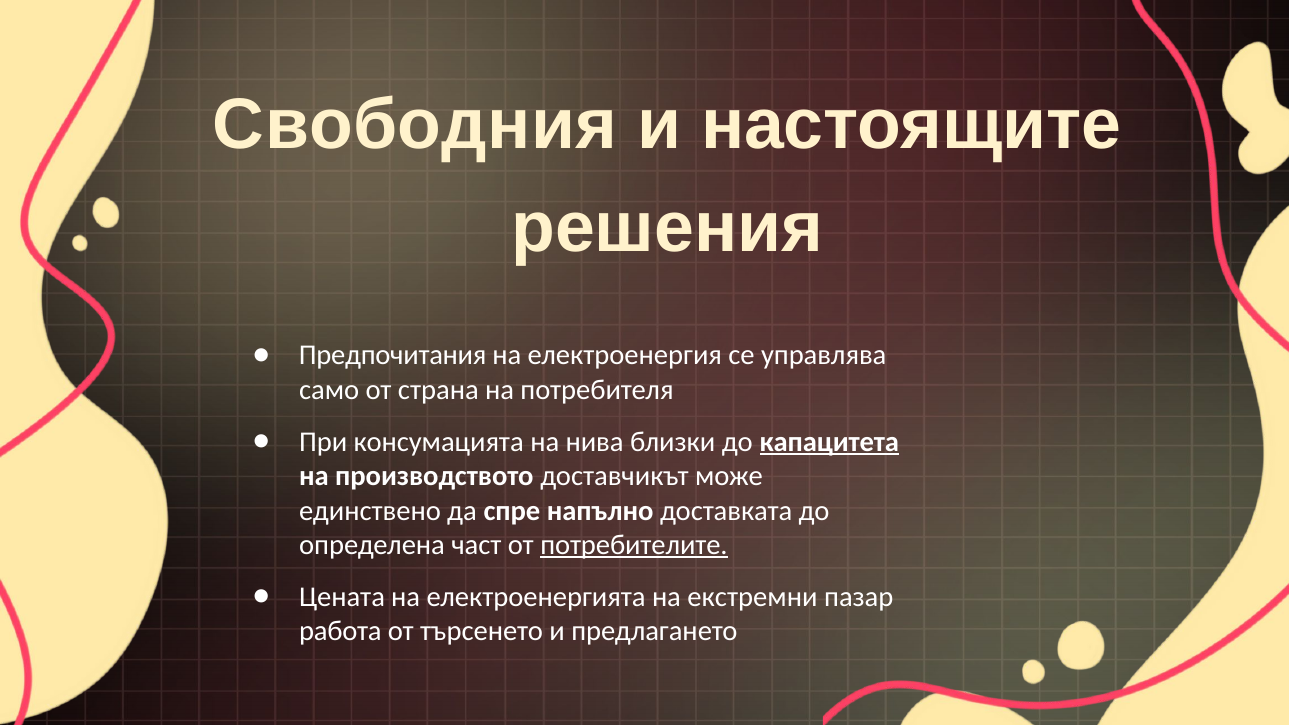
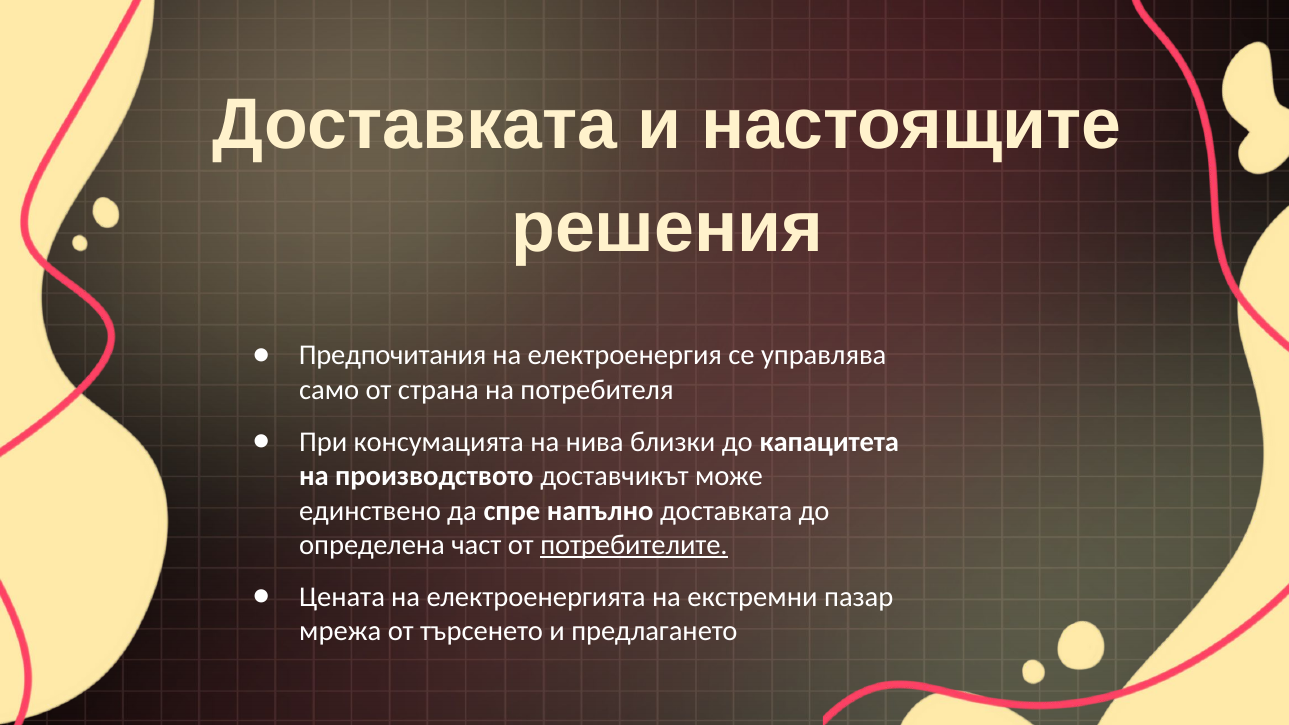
Свободния: Свободния -> Доставката (415, 125)
капацитета underline: present -> none (829, 442)
работа: работа -> мрежа (340, 632)
